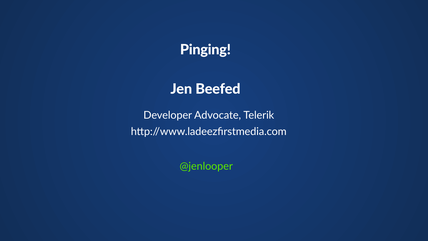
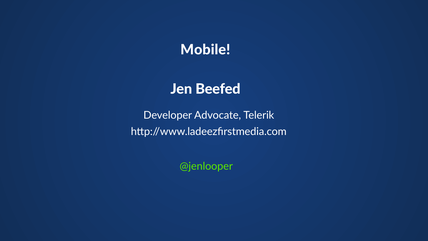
Pinging: Pinging -> Mobile (205, 50)
